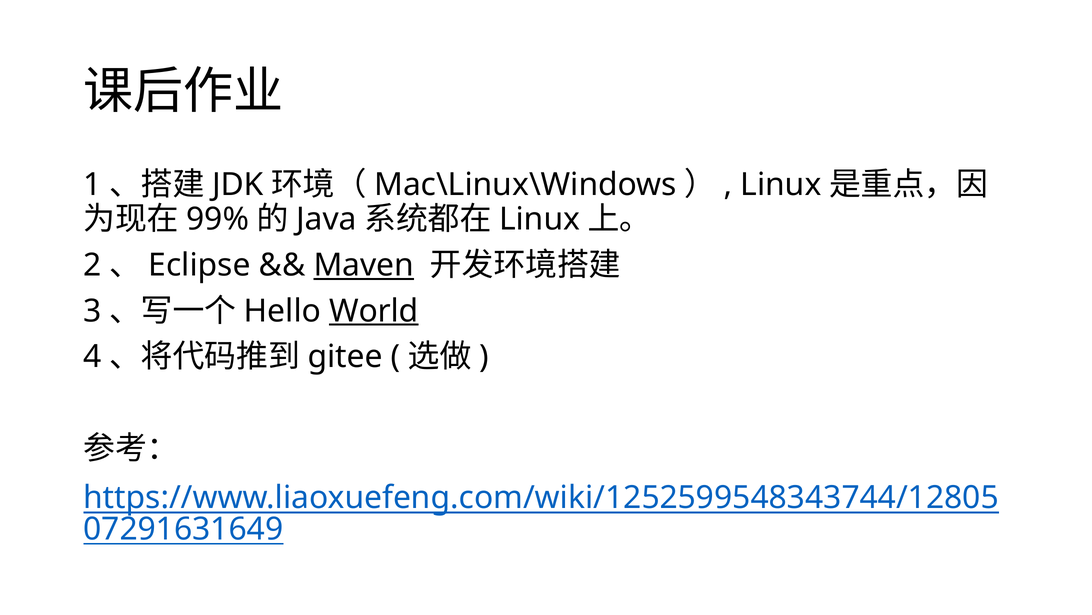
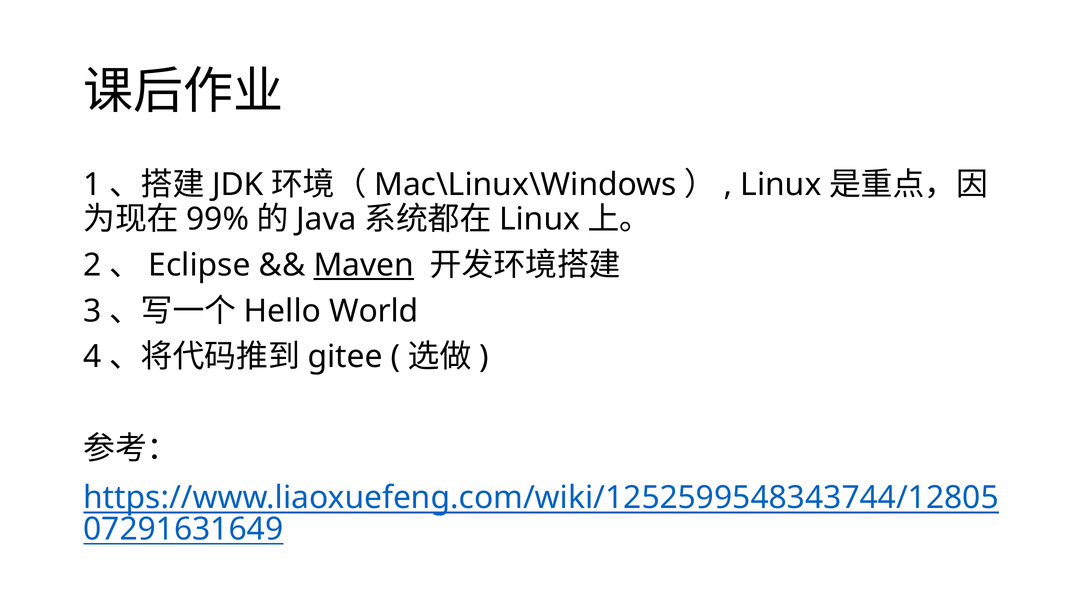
World underline: present -> none (374, 311)
